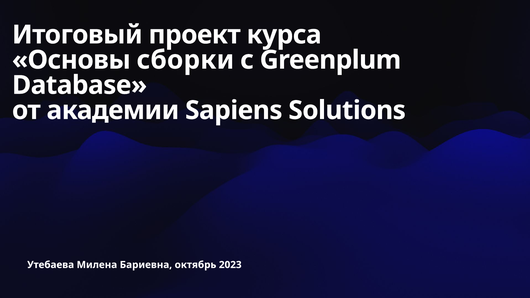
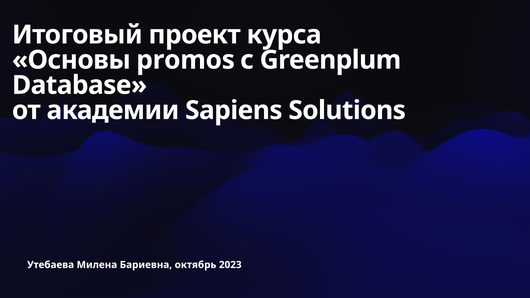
сборки: сборки -> promos (186, 60)
